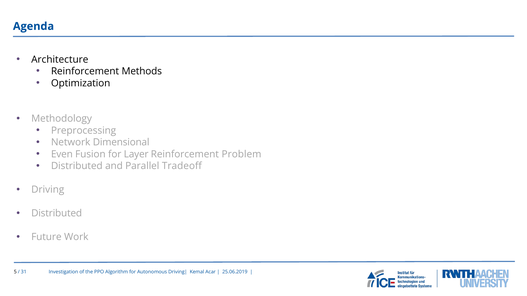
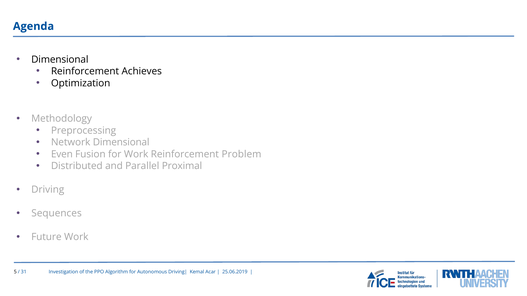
Architecture: Architecture -> Dimensional (60, 60)
Methods: Methods -> Achieves (142, 71)
for Layer: Layer -> Work (136, 154)
Tradeoff: Tradeoff -> Proximal (182, 166)
Distributed: Distributed -> Sequences (57, 214)
